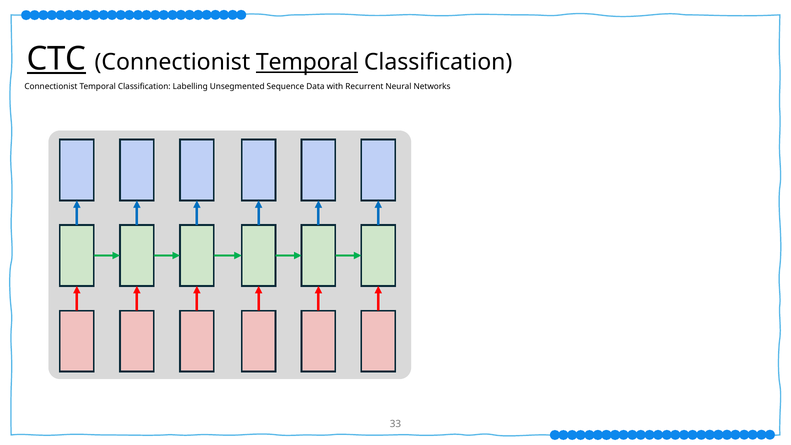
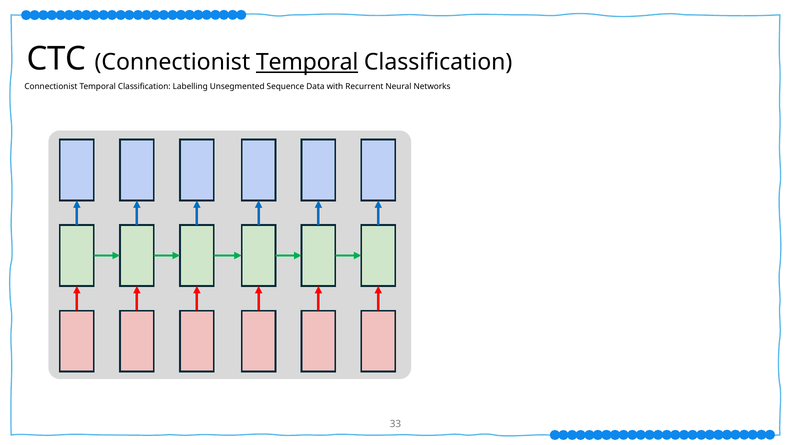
CTC underline: present -> none (57, 59)
